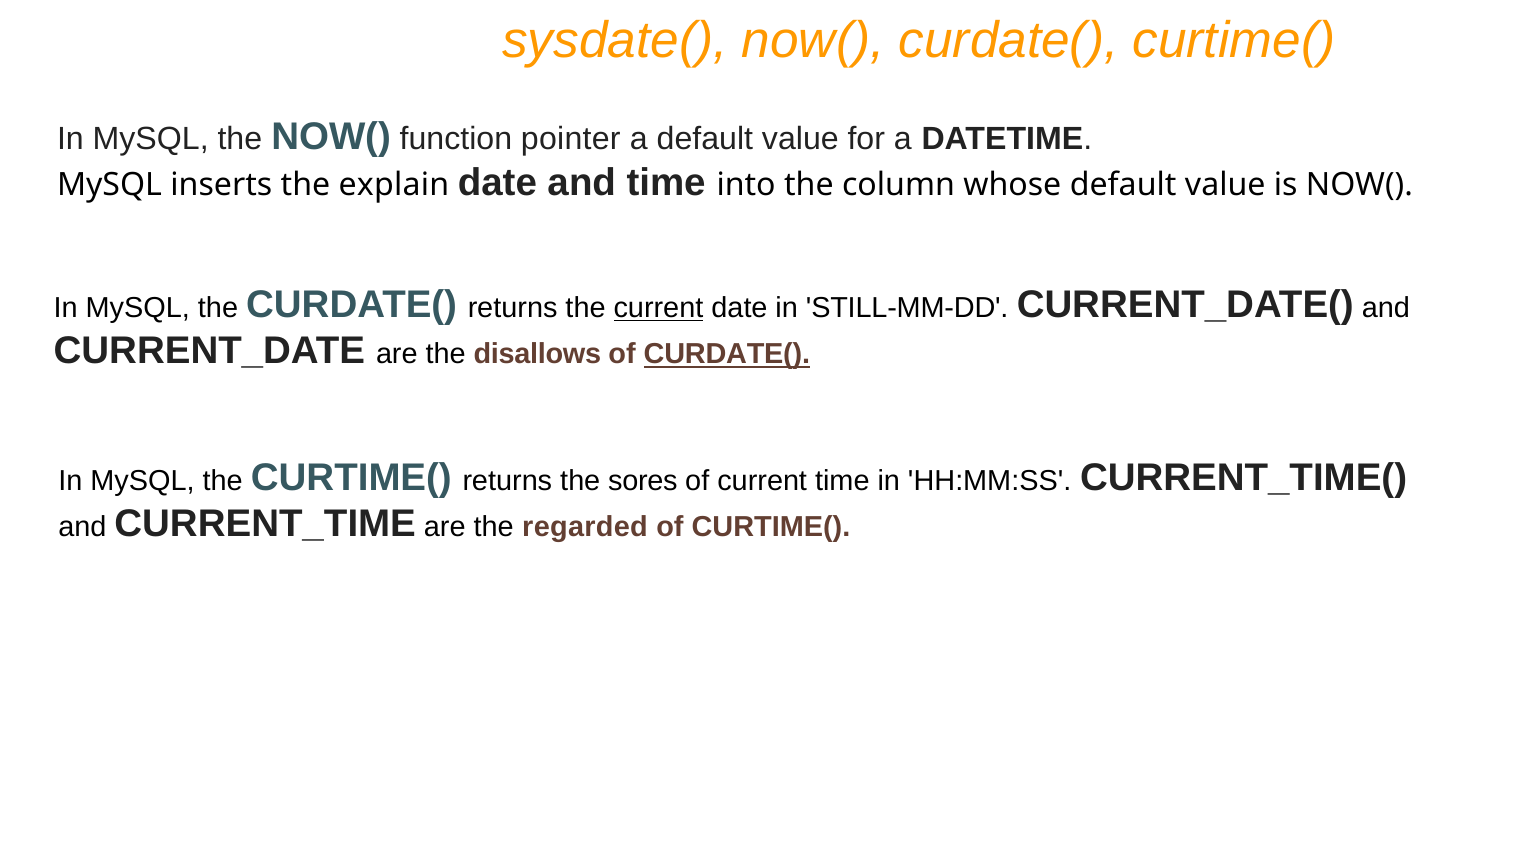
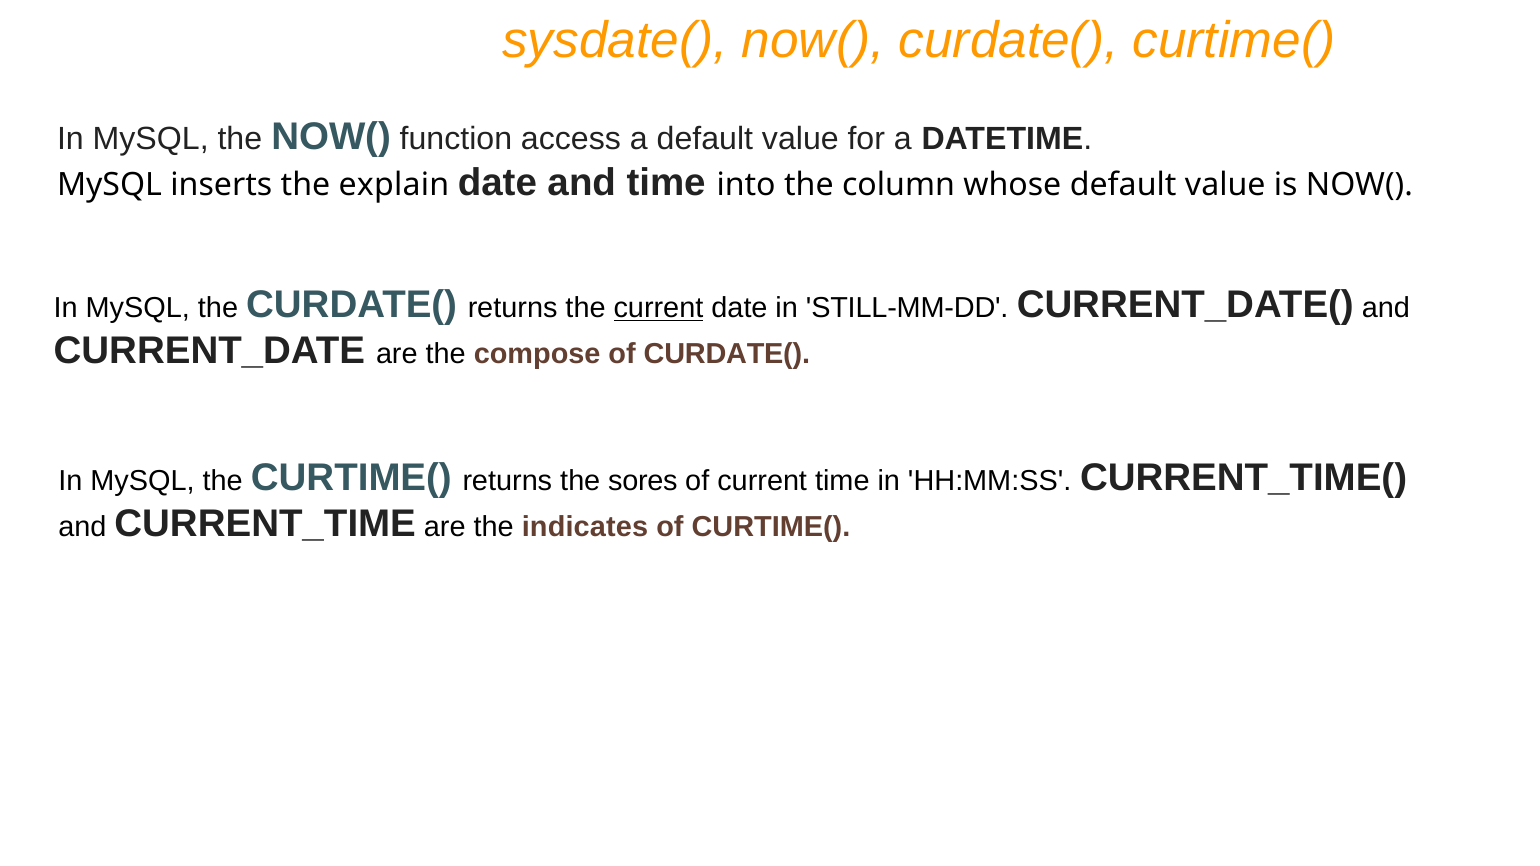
pointer: pointer -> access (571, 139)
disallows: disallows -> compose (537, 354)
CURDATE( underline: present -> none (727, 354)
regarded: regarded -> indicates (585, 527)
